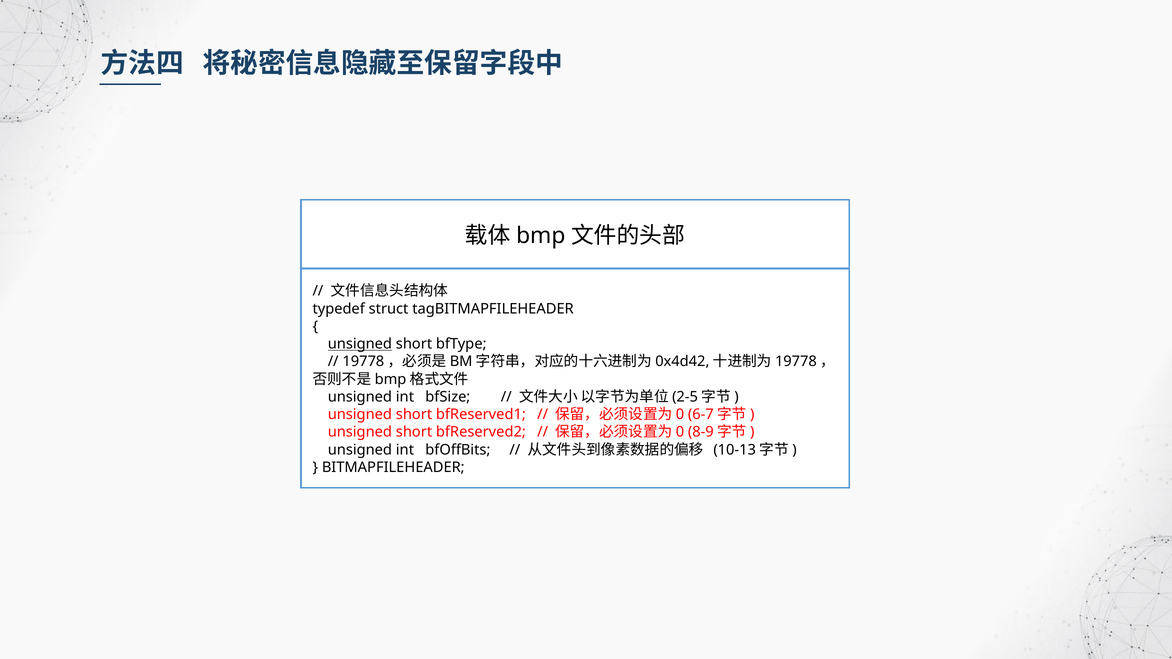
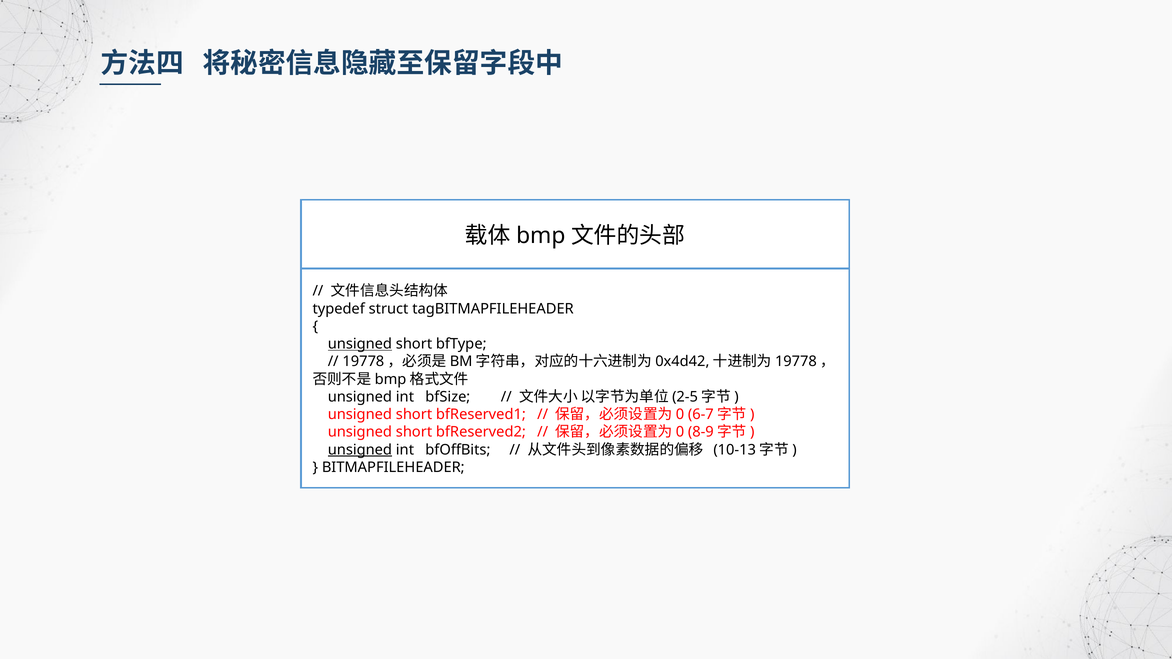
unsigned underline: none -> present (360, 450)
